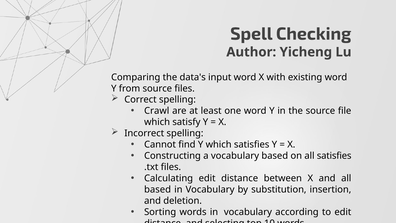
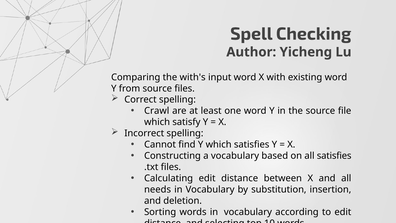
data's: data's -> with's (193, 77)
based: based -> needs (158, 189)
